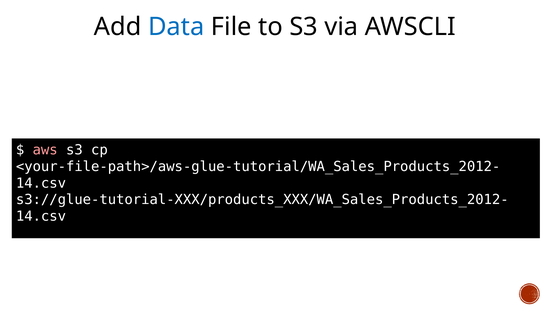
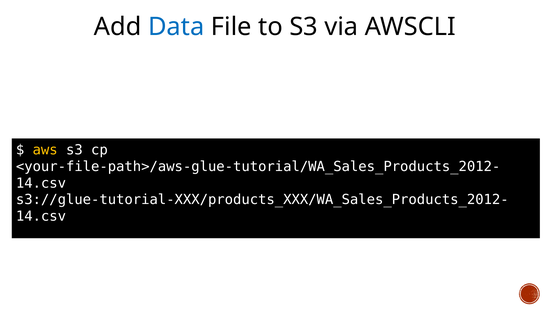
aws colour: pink -> yellow (45, 150)
